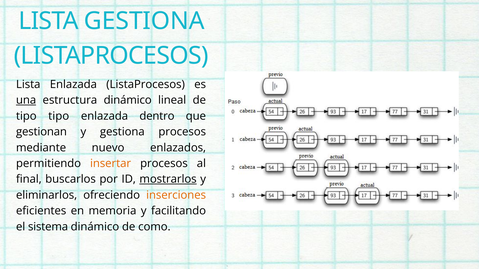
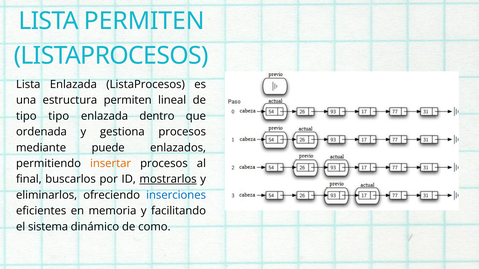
LISTA GESTIONA: GESTIONA -> PERMITEN (144, 21)
una underline: present -> none (26, 100)
estructura dinámico: dinámico -> permiten (128, 100)
gestionan: gestionan -> ordenada (41, 132)
nuevo: nuevo -> puede (108, 148)
inserciones colour: orange -> blue (176, 195)
